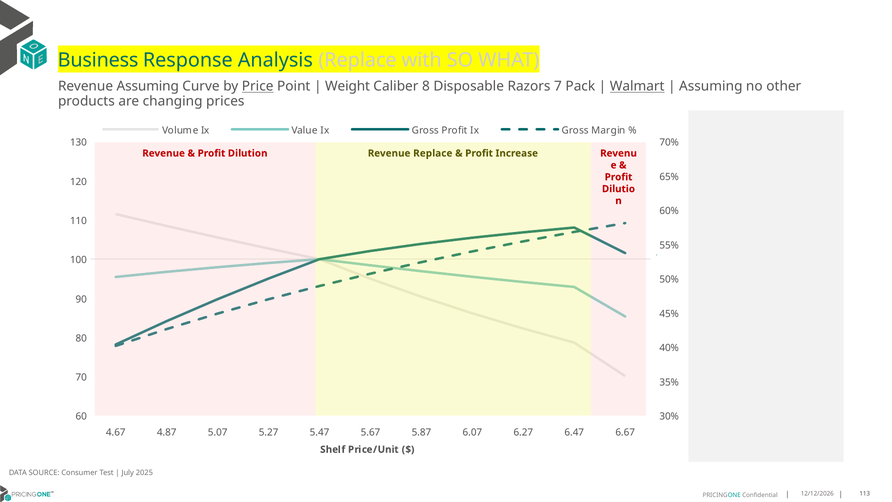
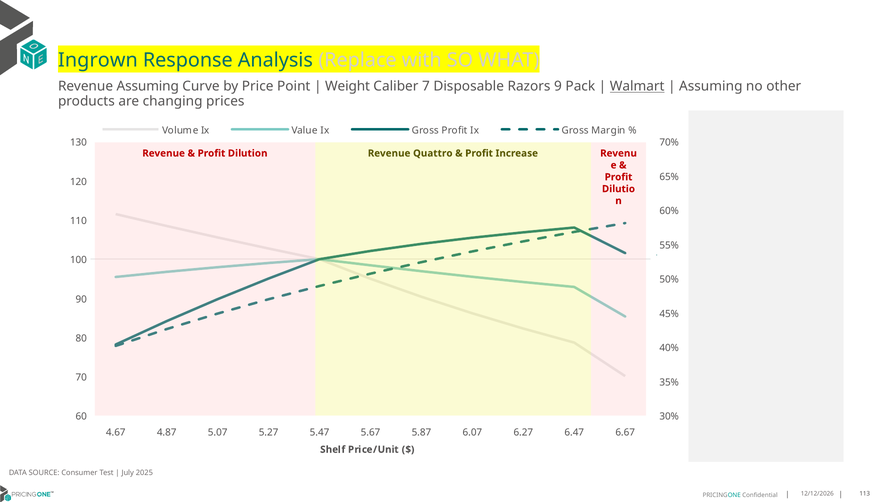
Business: Business -> Ingrown (98, 60)
Price underline: present -> none (258, 86)
8: 8 -> 7 (426, 86)
7: 7 -> 9 (558, 86)
Revenue Replace: Replace -> Quattro (433, 153)
